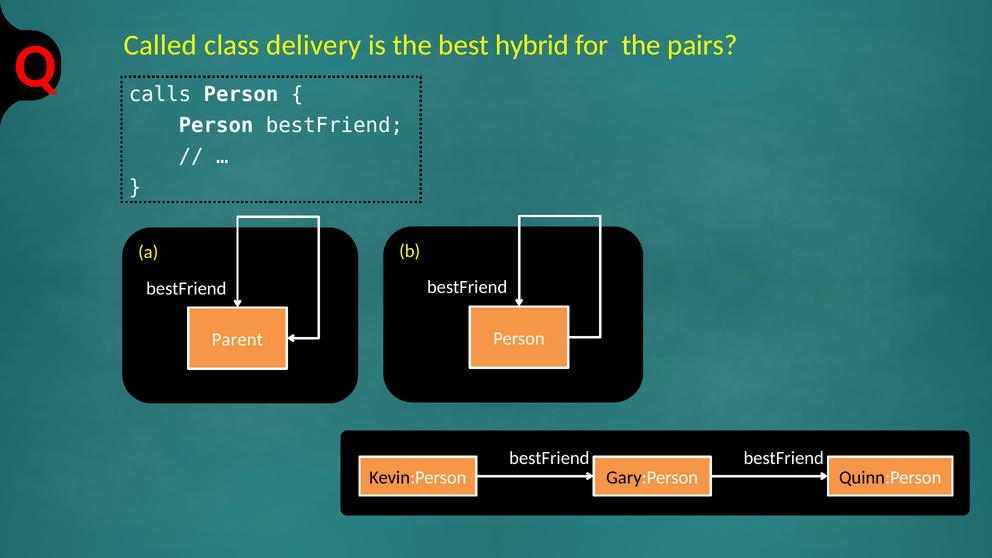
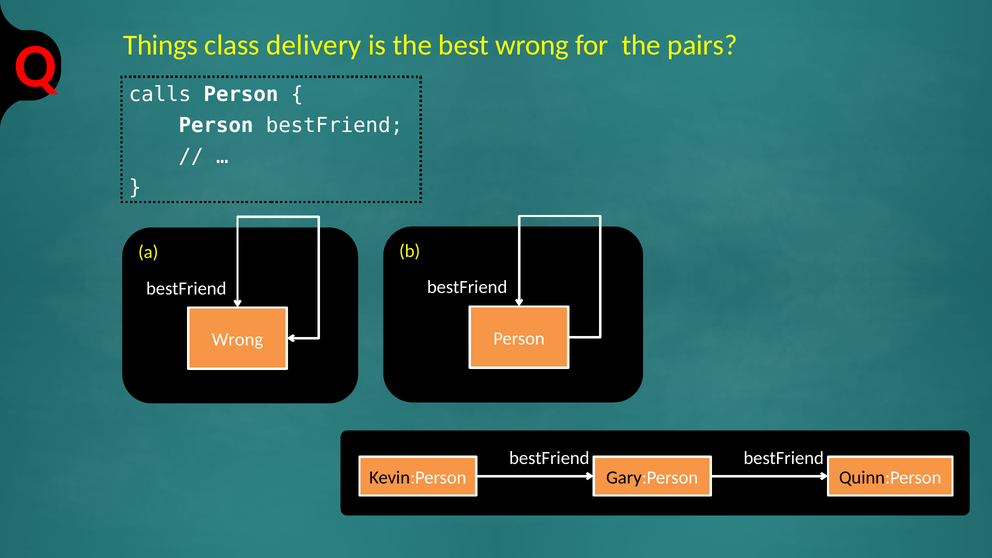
Called: Called -> Things (161, 45)
best hybrid: hybrid -> wrong (532, 45)
Parent: Parent -> Wrong (237, 339)
